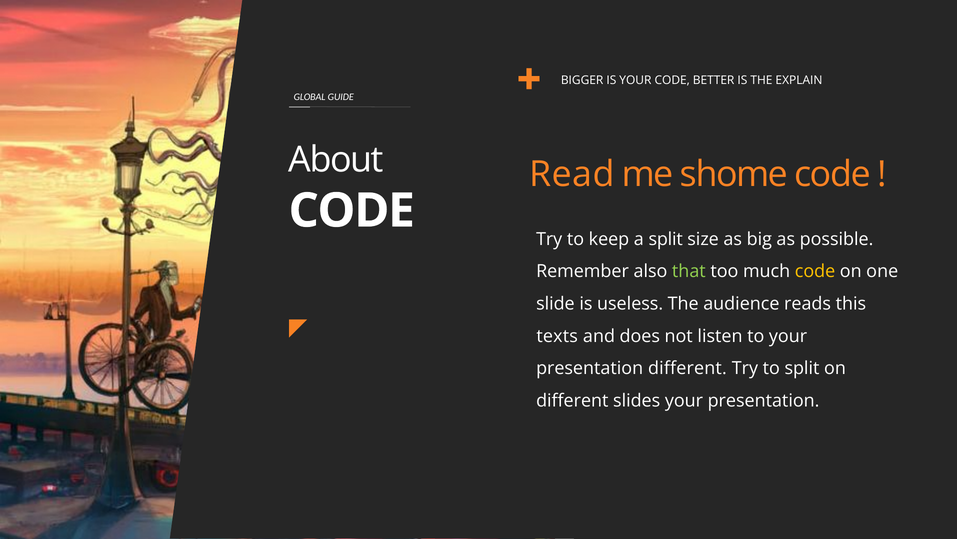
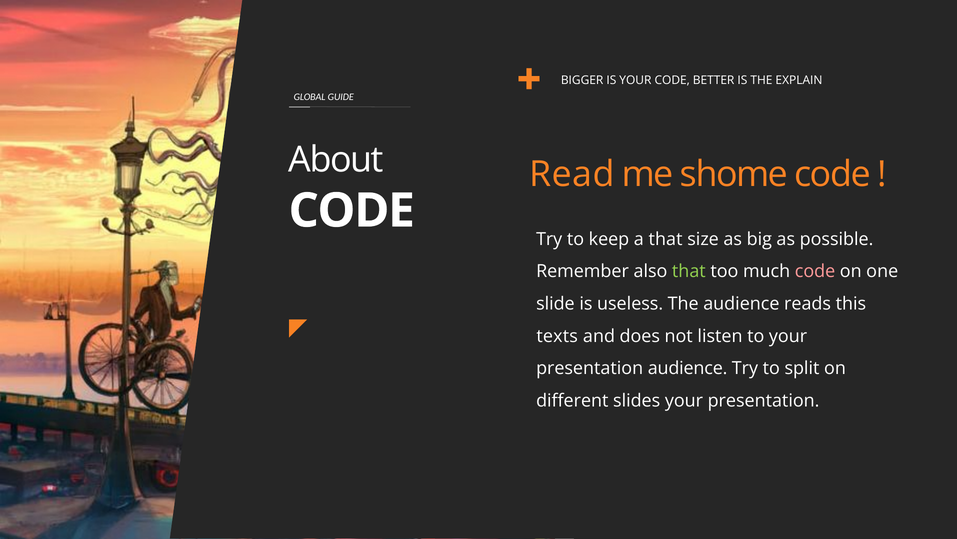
a split: split -> that (666, 239)
code colour: yellow -> pink (815, 271)
presentation different: different -> audience (688, 368)
